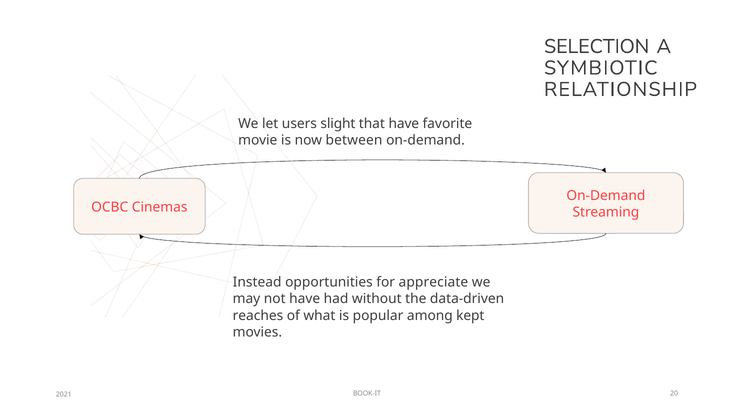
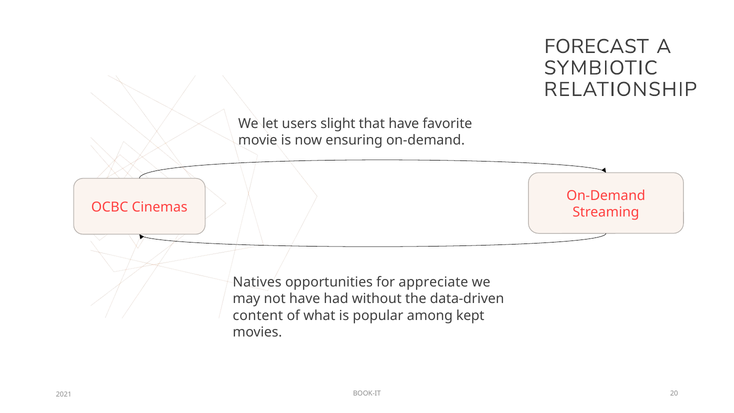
SELECTION: SELECTION -> FORECAST (596, 46)
between: between -> ensuring (354, 140)
Instead: Instead -> Natives (257, 282)
reaches: reaches -> content (258, 315)
